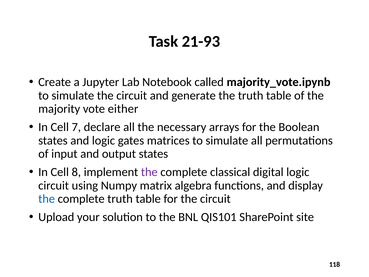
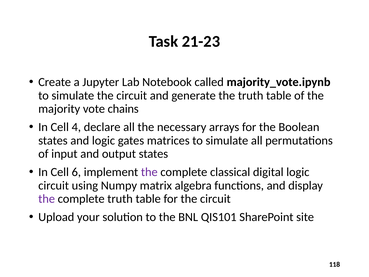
21-93: 21-93 -> 21-23 (201, 41)
either: either -> chains (123, 109)
7: 7 -> 4 (76, 127)
8: 8 -> 6 (76, 172)
the colour: blue -> purple (47, 199)
